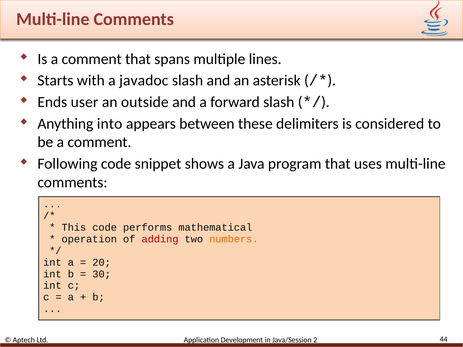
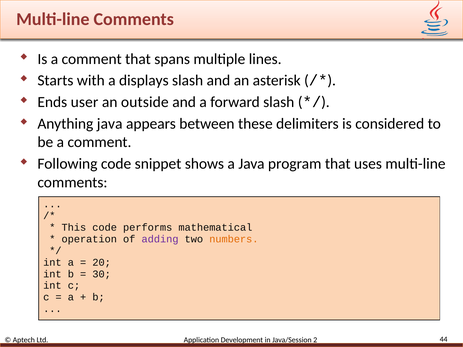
javadoc: javadoc -> displays (144, 81)
Anything into: into -> java (110, 124)
adding colour: red -> purple (160, 239)
